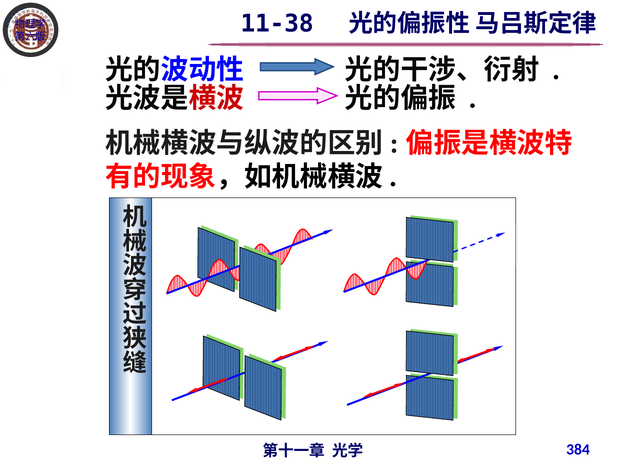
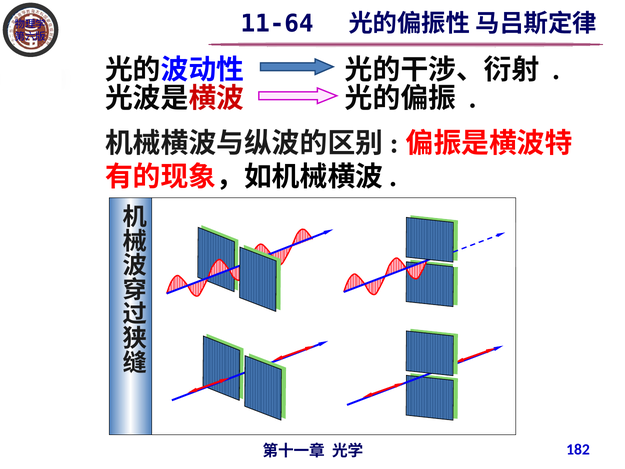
11-38: 11-38 -> 11-64 (277, 24)
384: 384 -> 182 (578, 450)
